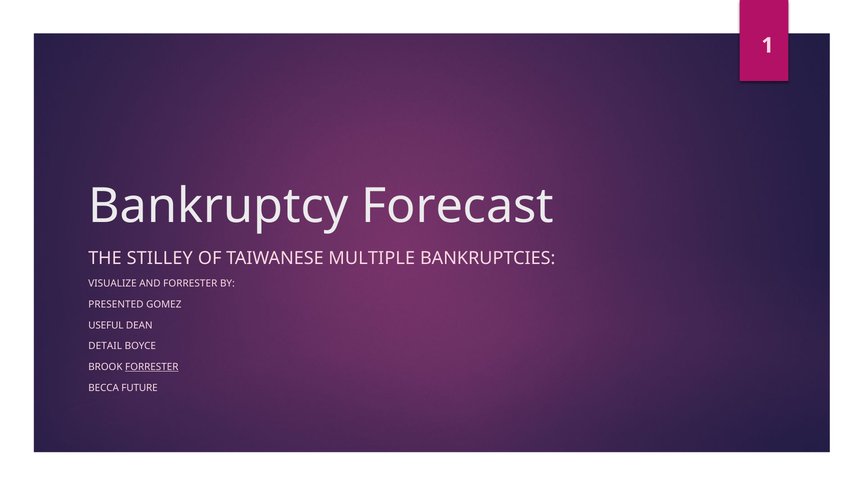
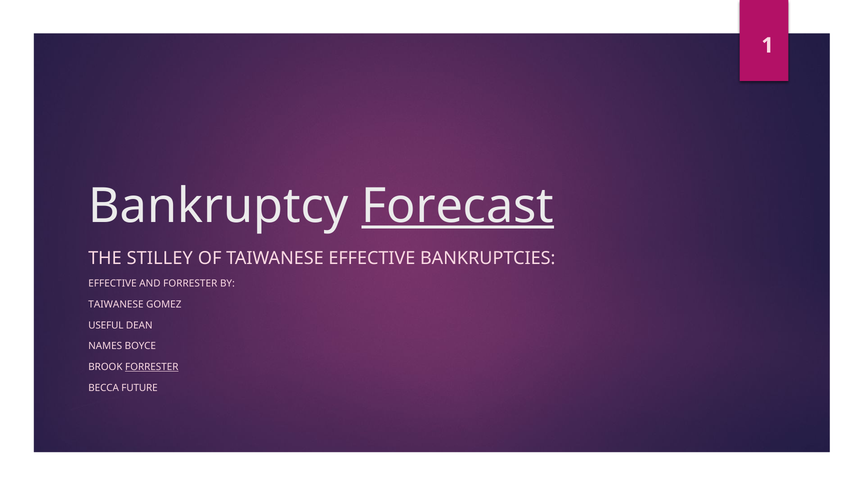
Forecast underline: none -> present (458, 206)
TAIWANESE MULTIPLE: MULTIPLE -> EFFECTIVE (372, 258)
VISUALIZE: VISUALIZE -> EFFECTIVE (113, 283)
PRESENTED: PRESENTED -> TAIWANESE (116, 304)
DETAIL: DETAIL -> NAMES (105, 346)
